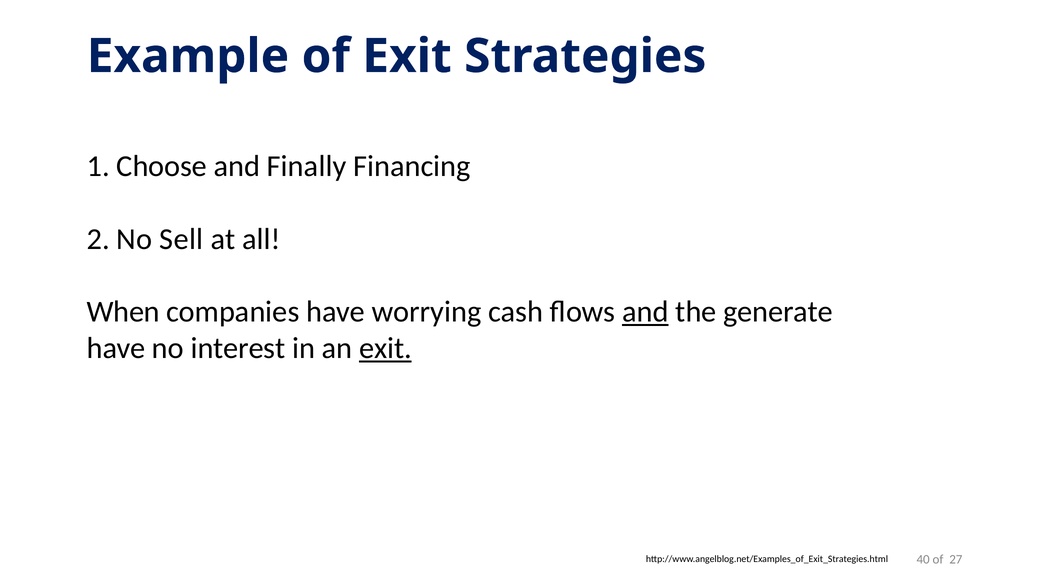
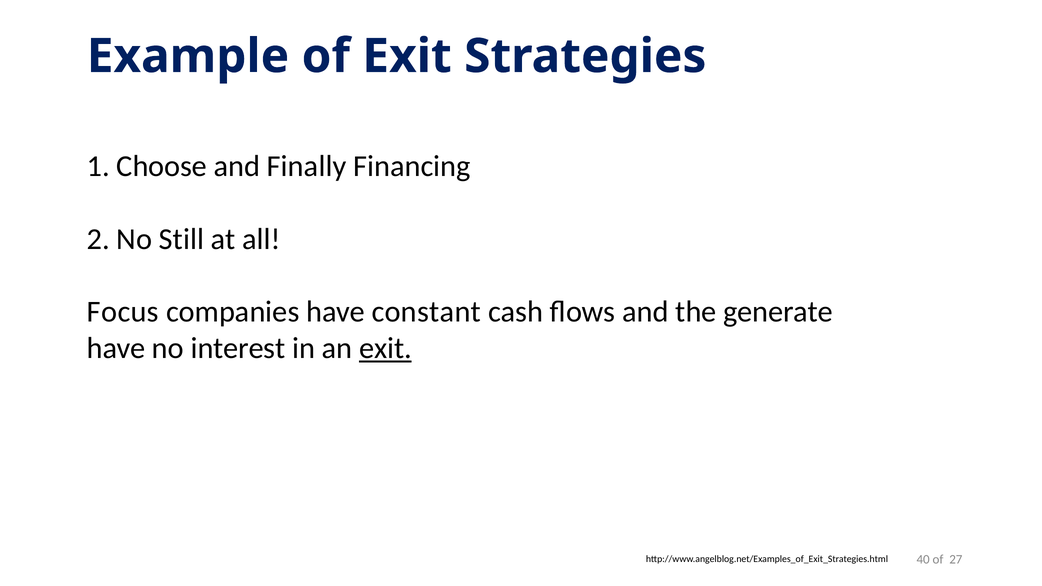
Sell: Sell -> Still (181, 239)
When: When -> Focus (123, 312)
worrying: worrying -> constant (426, 312)
and underline: present -> none (645, 312)
